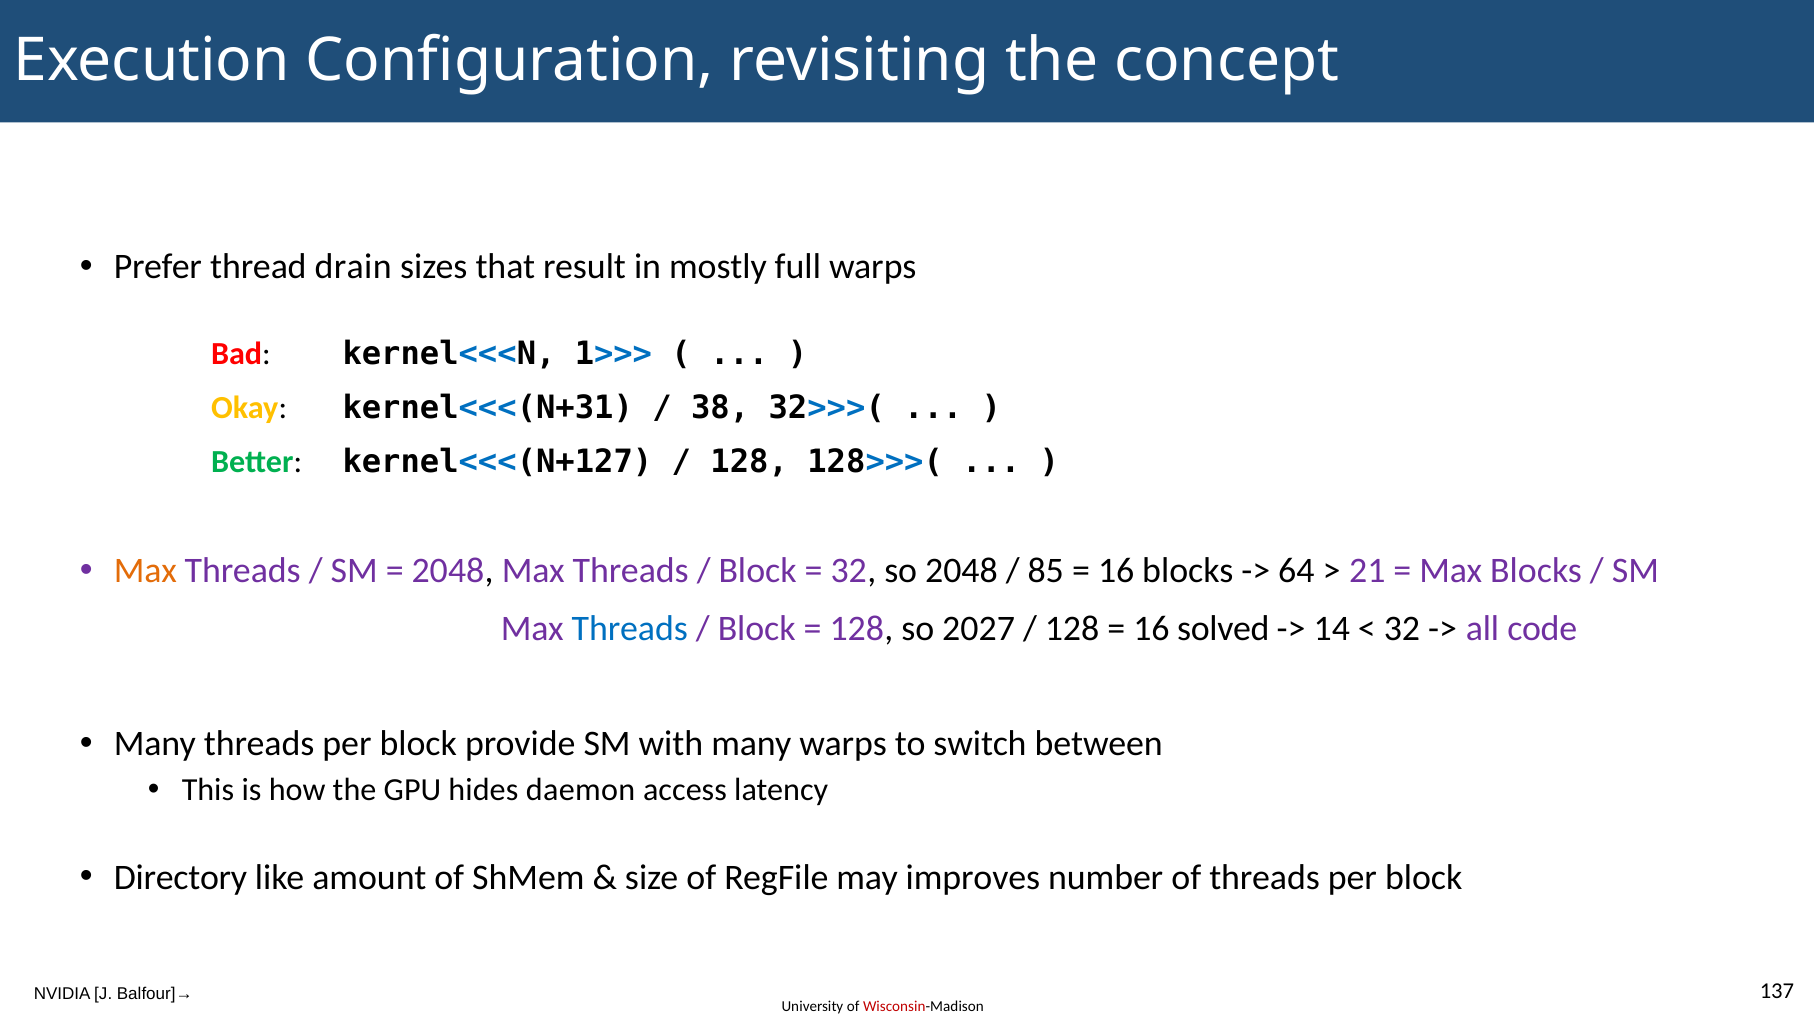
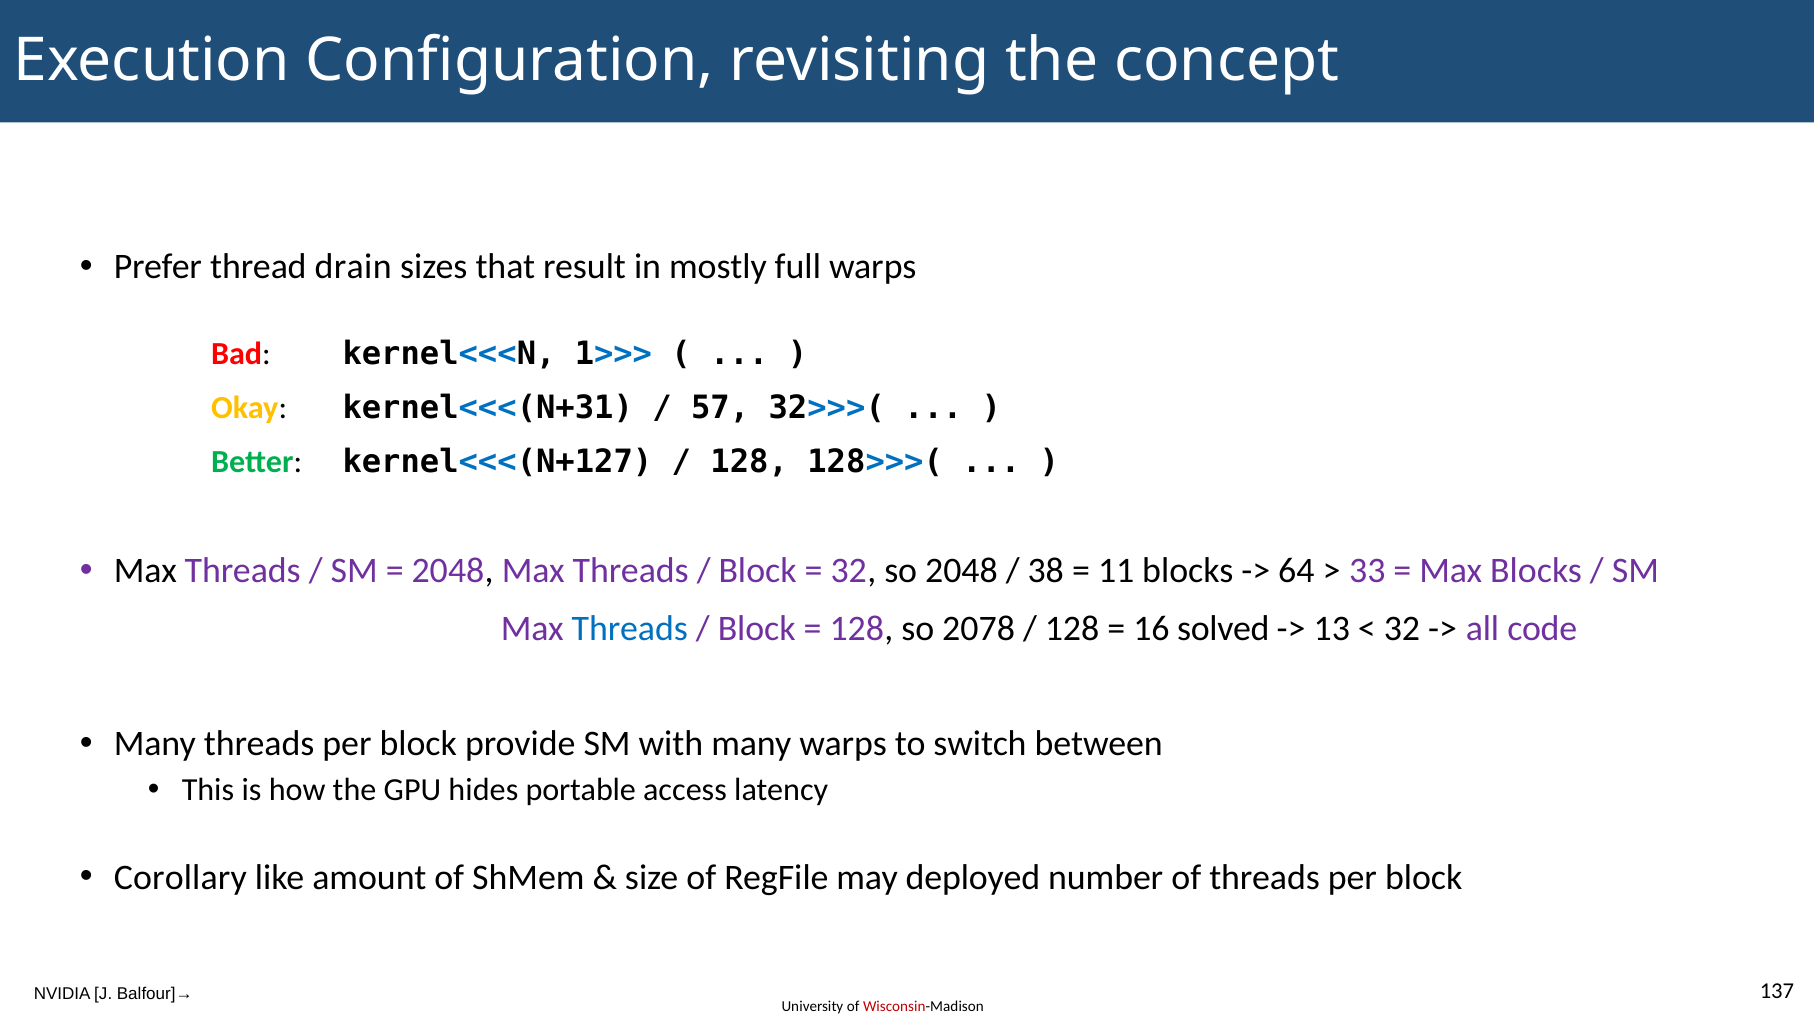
38: 38 -> 57 (720, 408)
Max colour: orange -> black (145, 571)
85: 85 -> 38 (1046, 571)
16: 16 -> 11 (1116, 571)
21: 21 -> 33 (1367, 571)
2027: 2027 -> 2078 (979, 629)
14: 14 -> 13 (1332, 629)
daemon: daemon -> portable (581, 790)
Directory: Directory -> Corollary (180, 878)
improves: improves -> deployed (973, 878)
